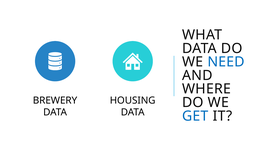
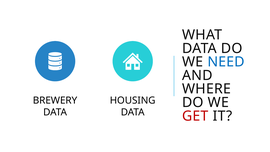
GET colour: blue -> red (195, 116)
